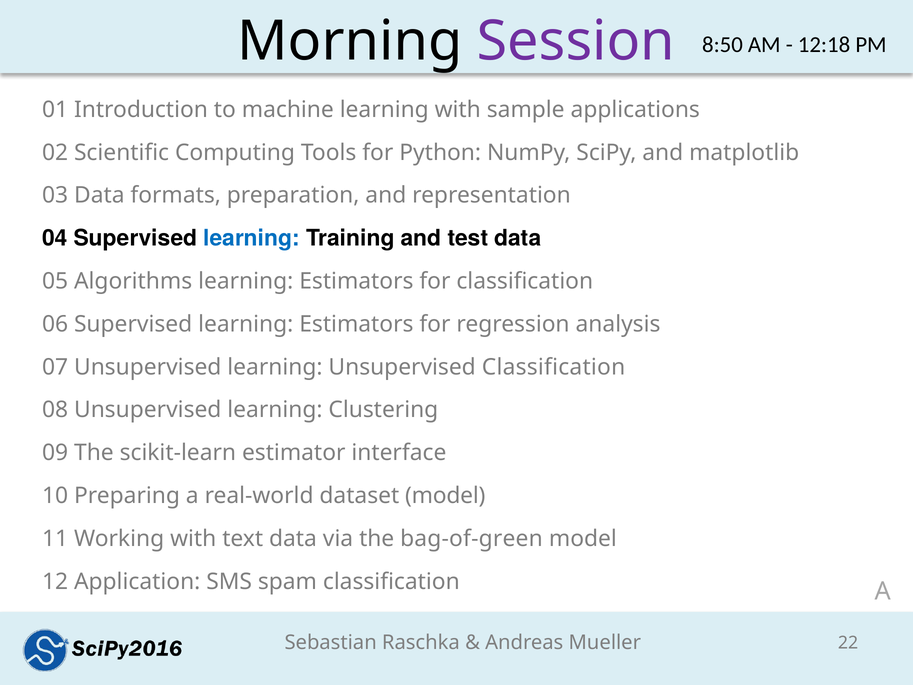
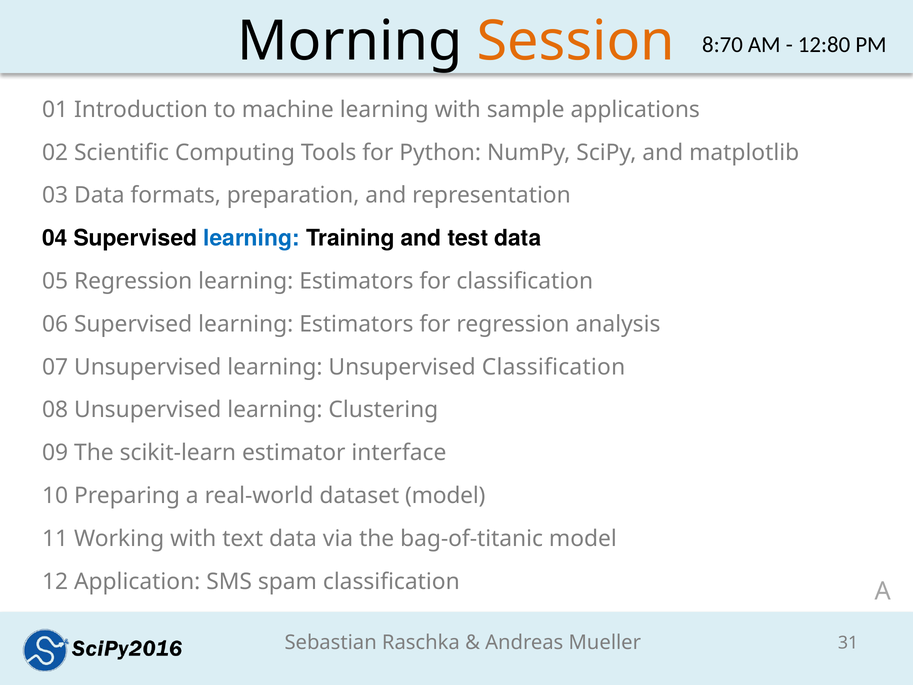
Session colour: purple -> orange (576, 41)
8:50: 8:50 -> 8:70 (722, 45)
12:18: 12:18 -> 12:80 (824, 45)
05 Algorithms: Algorithms -> Regression (133, 281)
bag-of-green: bag-of-green -> bag-of-titanic (472, 538)
22: 22 -> 31 (848, 643)
